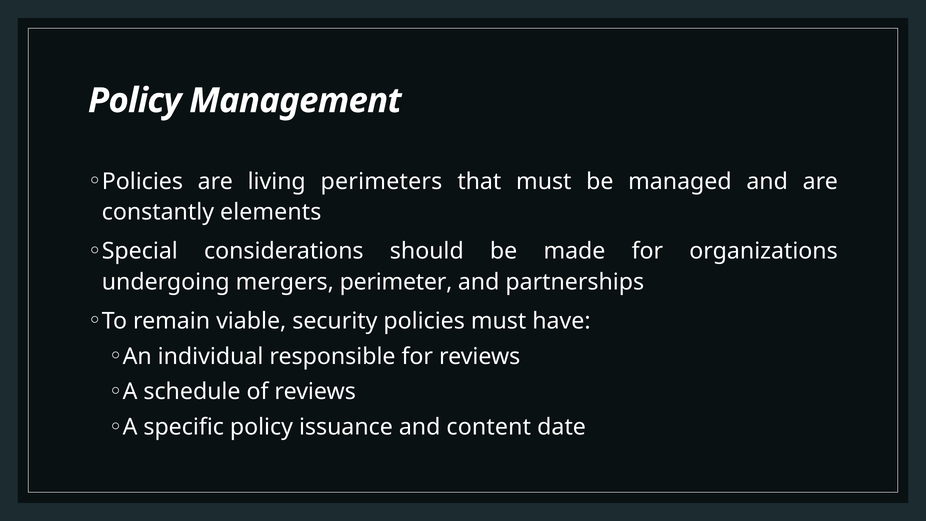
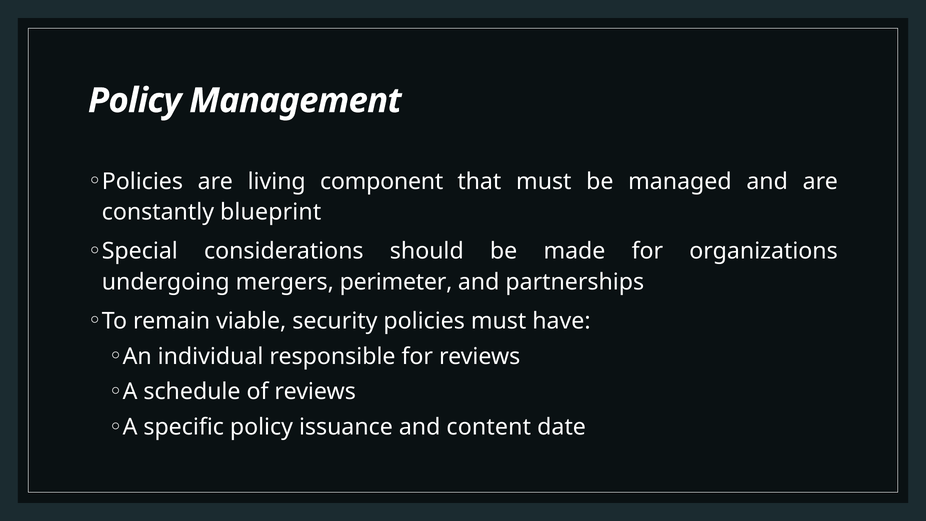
perimeters: perimeters -> component (382, 181)
elements: elements -> blueprint (271, 212)
